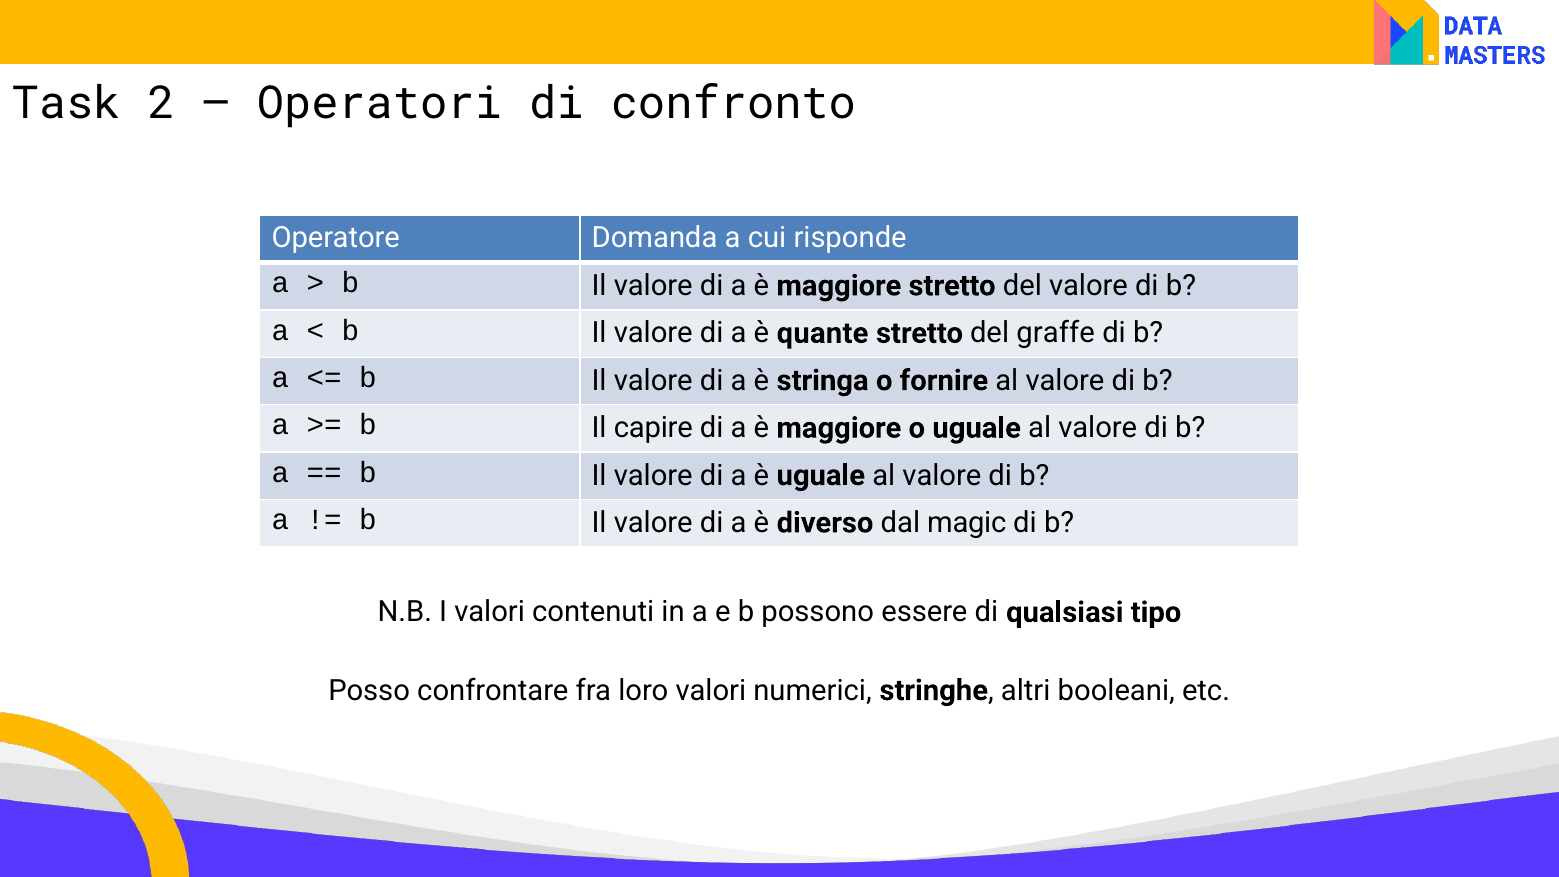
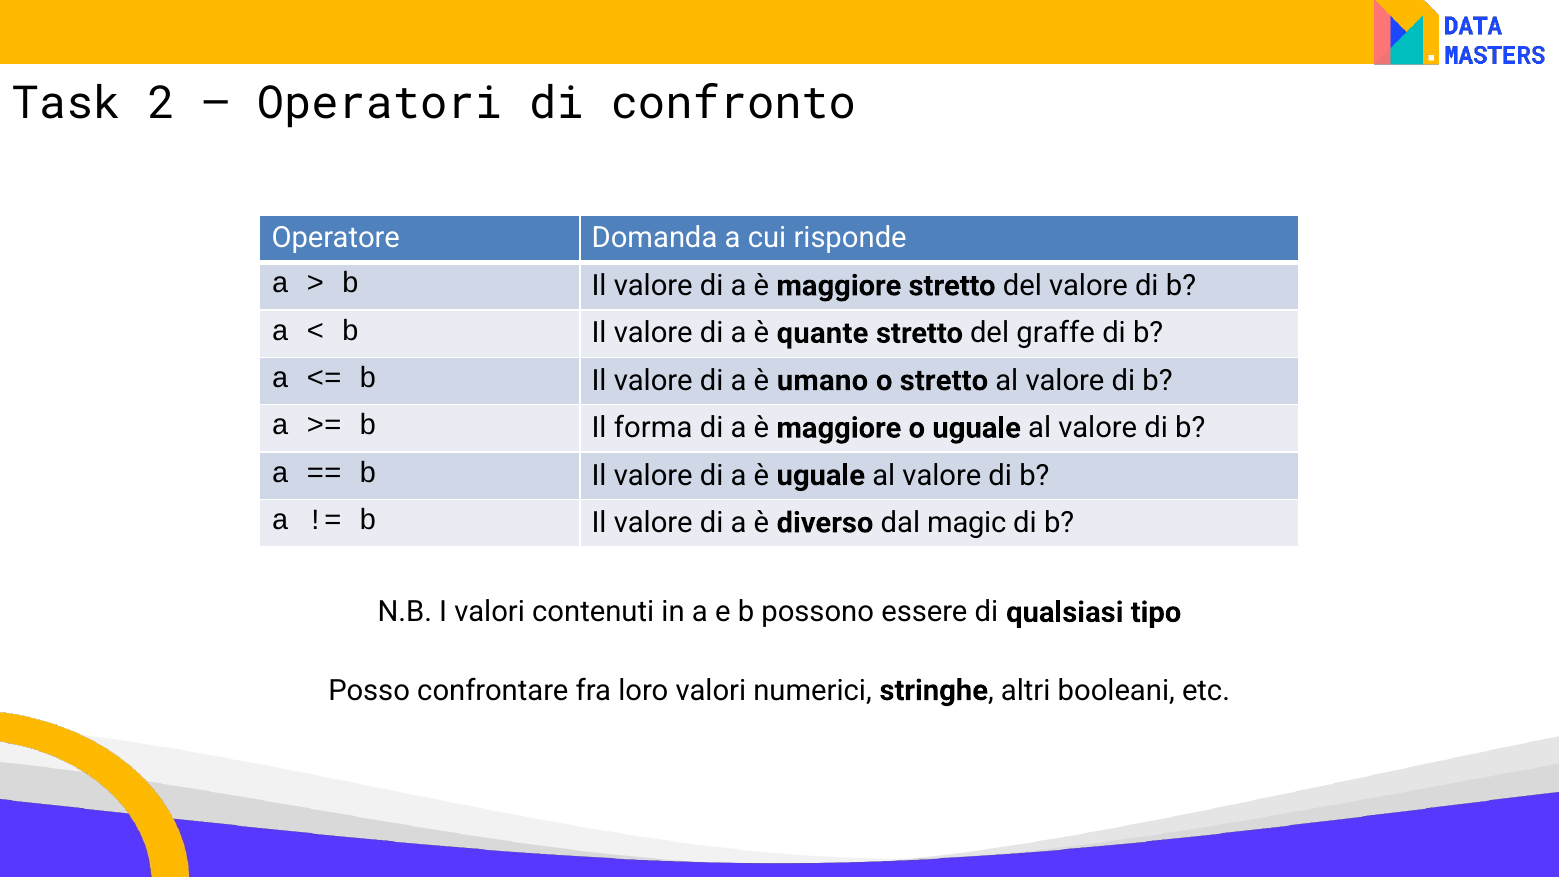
stringa: stringa -> umano (822, 381)
o fornire: fornire -> stretto (944, 381)
capire: capire -> forma (653, 428)
